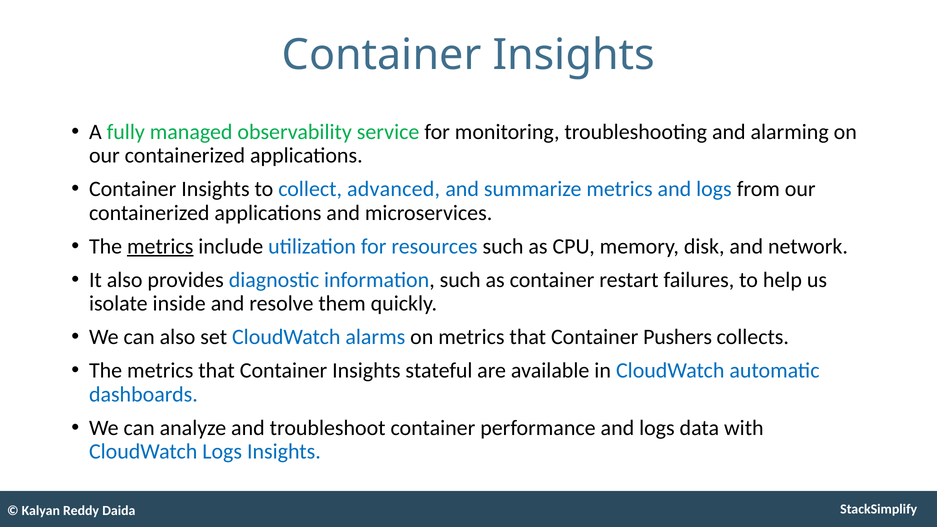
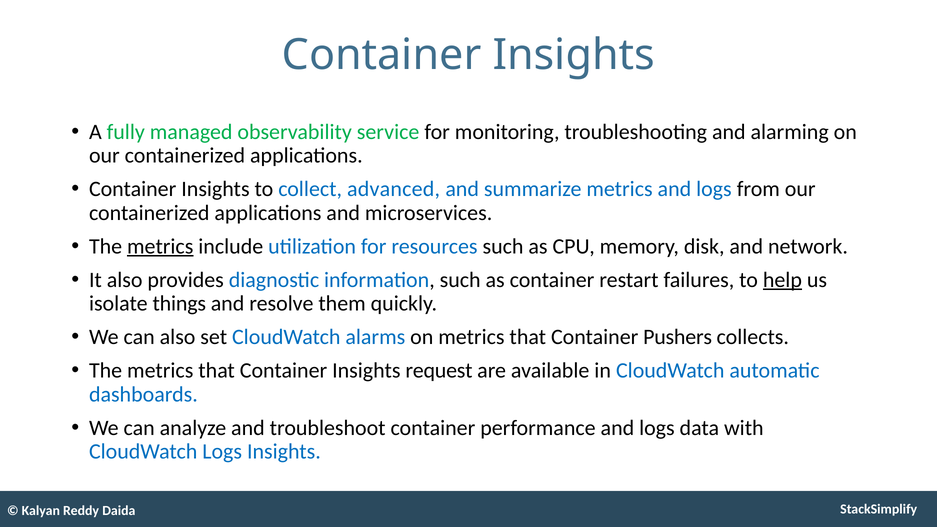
help underline: none -> present (782, 280)
inside: inside -> things (179, 304)
stateful: stateful -> request (439, 371)
